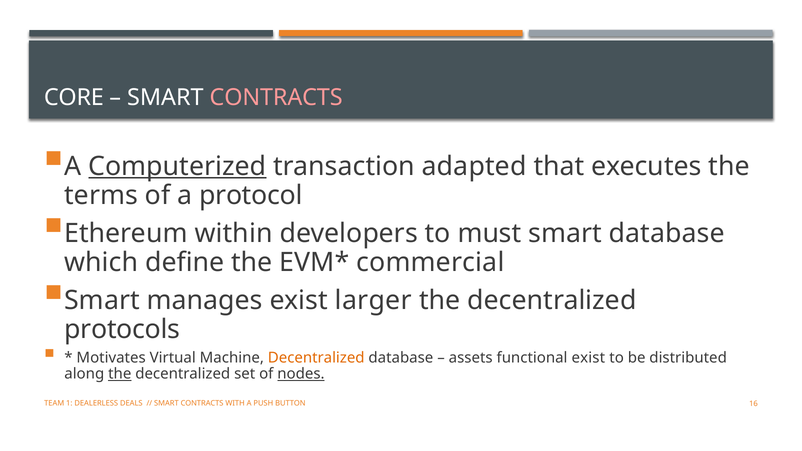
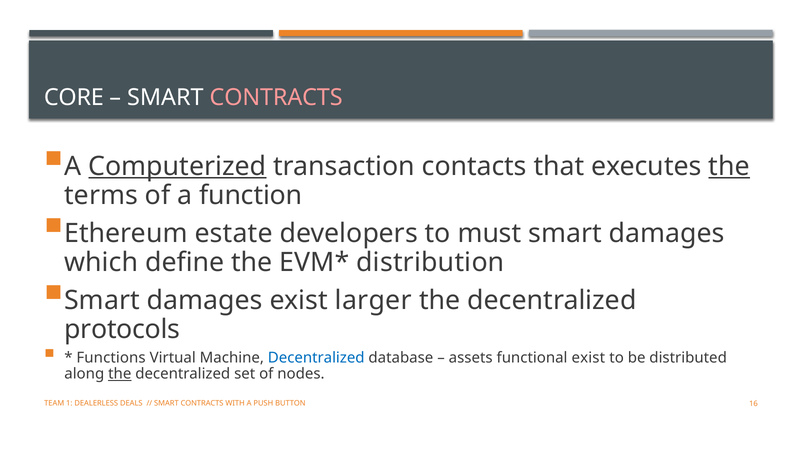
adapted: adapted -> contacts (474, 166)
the underline: none -> present (729, 166)
protocol: protocol -> function (251, 195)
within: within -> estate (234, 234)
database: database -> damages (667, 234)
commercial: commercial -> distribution (430, 262)
manages: manages -> damages (205, 301)
Motivates: Motivates -> Functions (111, 358)
Decentralized colour: orange -> blue (316, 358)
nodes underline: present -> none (301, 374)
